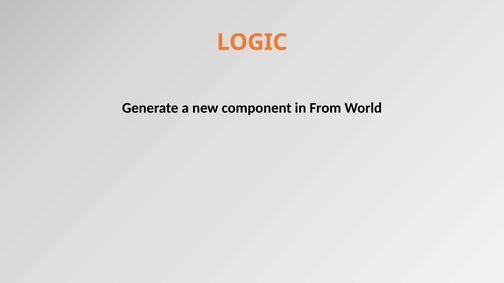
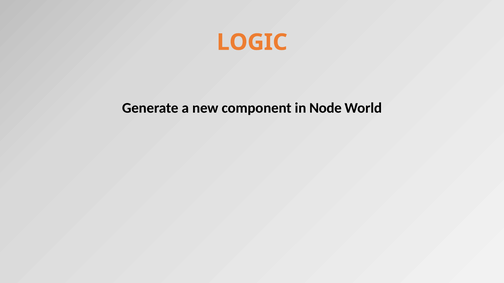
From: From -> Node (325, 108)
